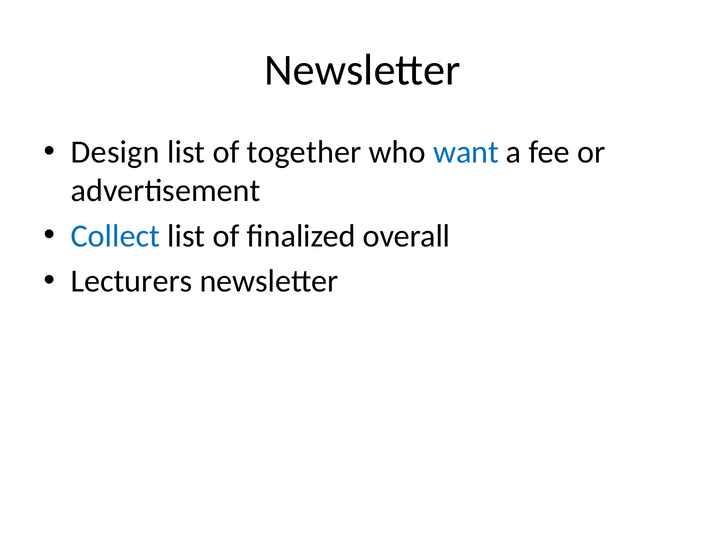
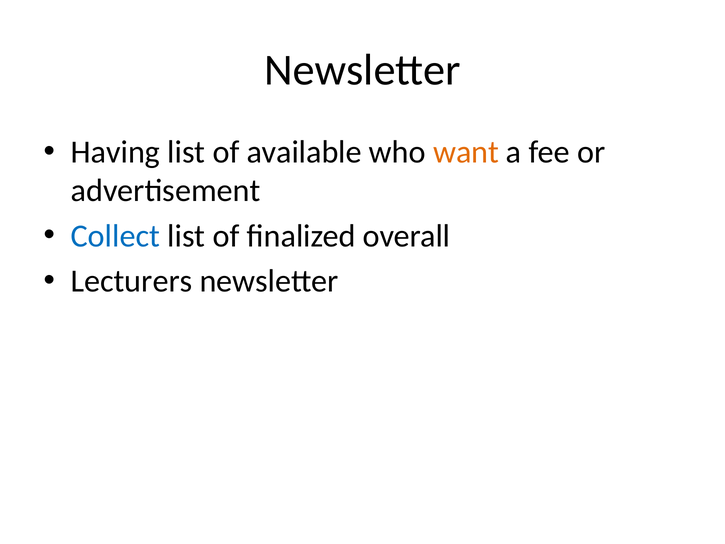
Design: Design -> Having (115, 152)
together: together -> available (304, 152)
want colour: blue -> orange (466, 152)
